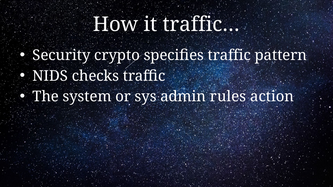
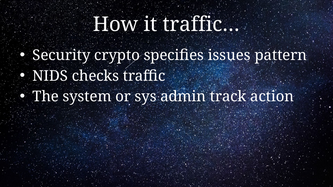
specifies traffic: traffic -> issues (229, 55)
rules: rules -> track (228, 97)
